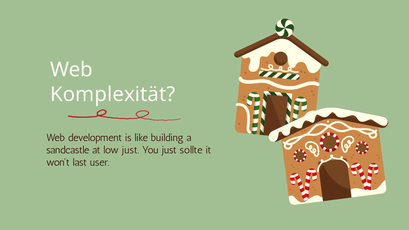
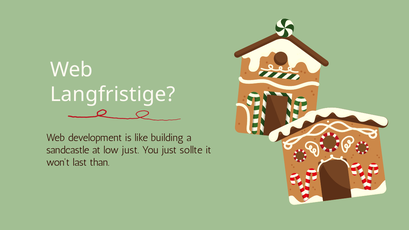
Komplexität: Komplexität -> Langfristige (113, 94)
user: user -> than (100, 162)
